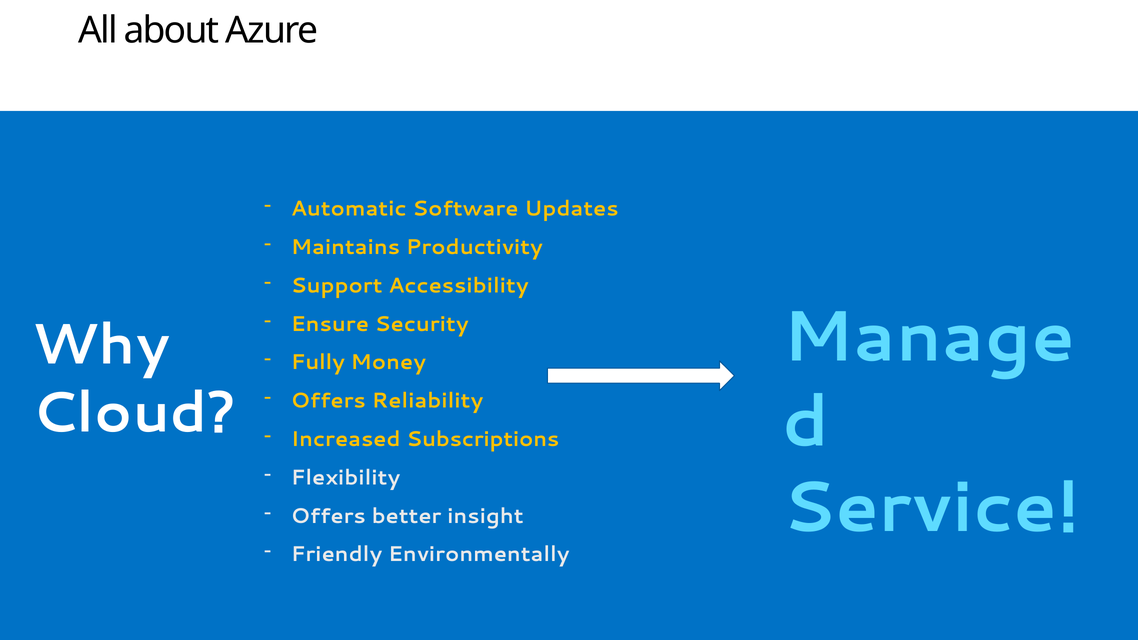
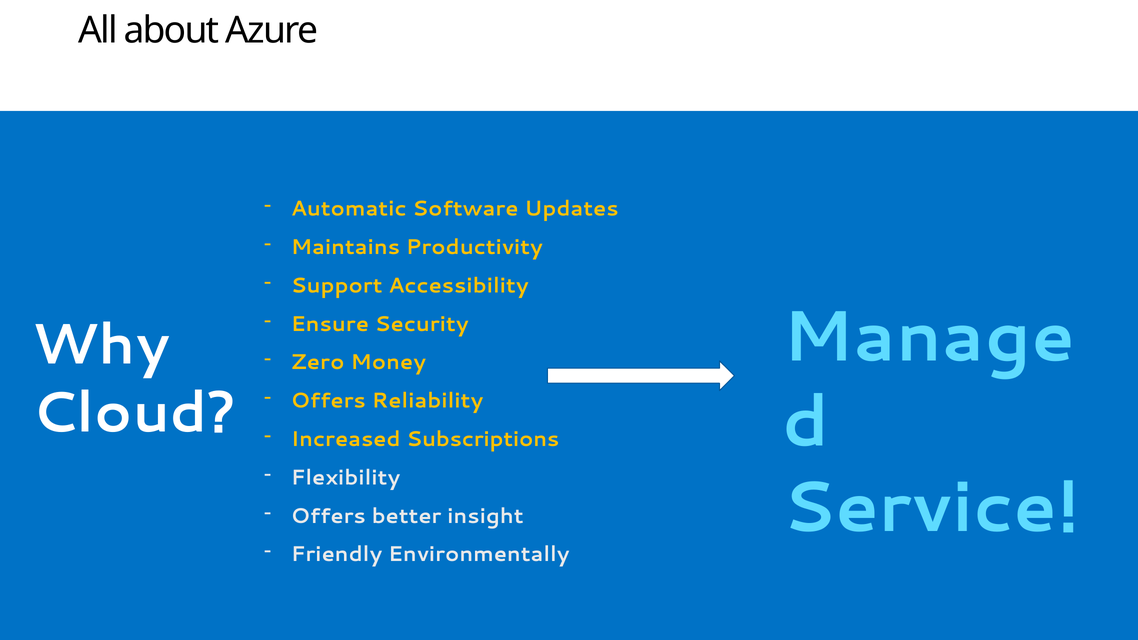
Fully: Fully -> Zero (318, 362)
